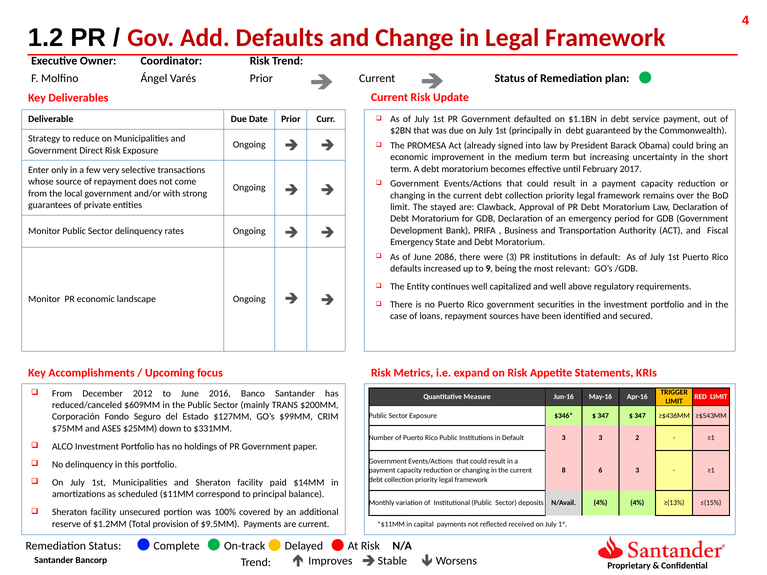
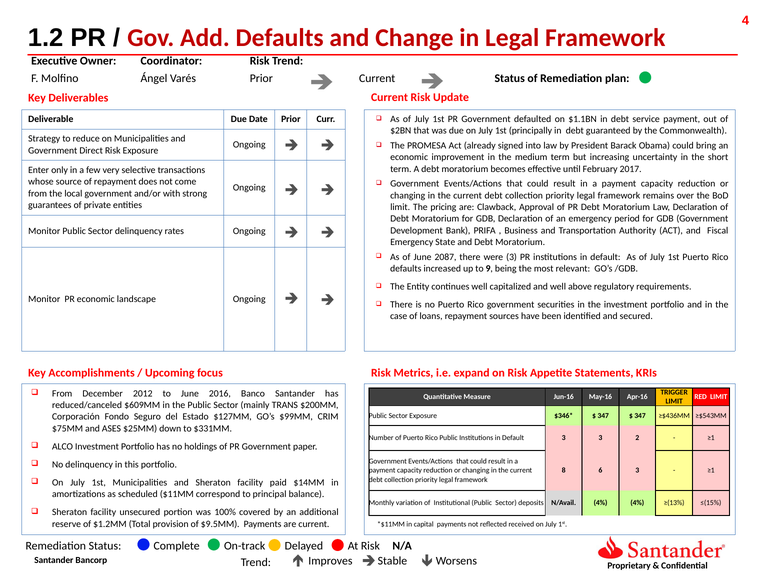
stayed: stayed -> pricing (443, 207)
2086: 2086 -> 2087 (446, 257)
